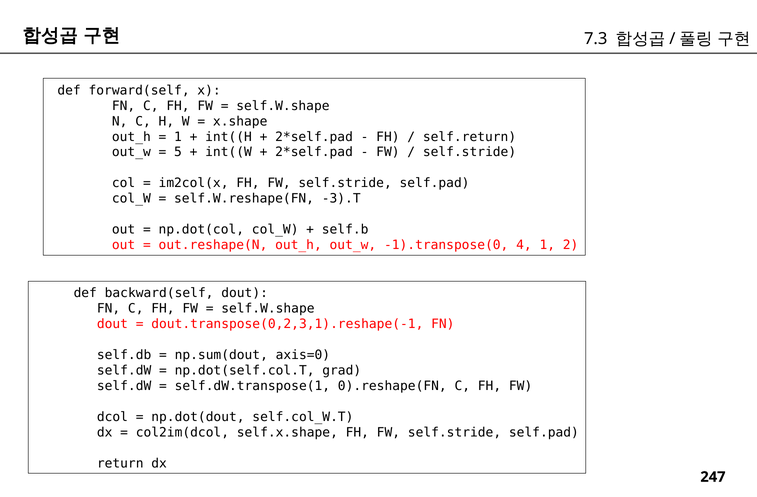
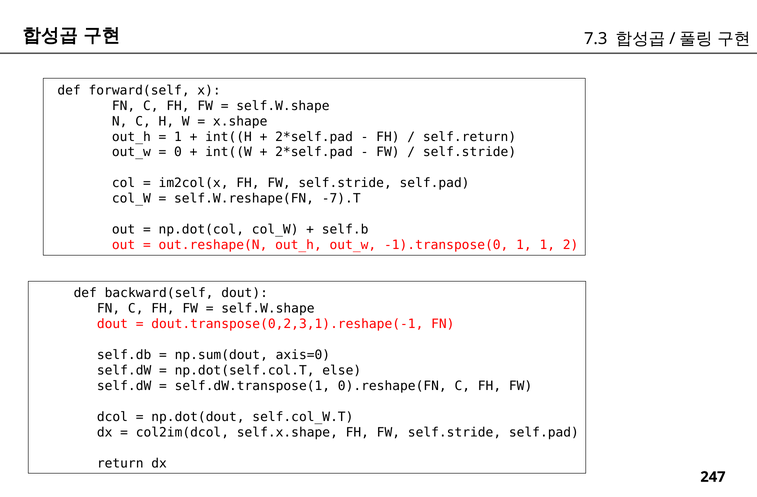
5: 5 -> 0 (178, 152)
-3).T: -3).T -> -7).T (341, 199)
-1).transpose(0 4: 4 -> 1 (524, 245)
grad: grad -> else (342, 371)
